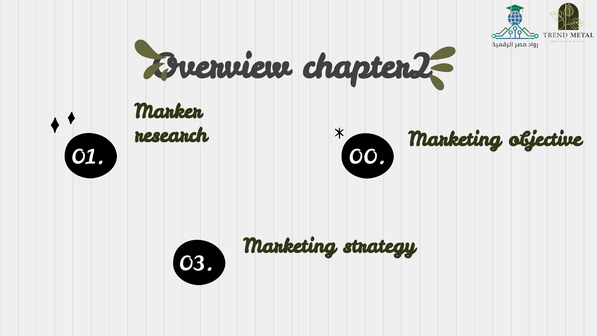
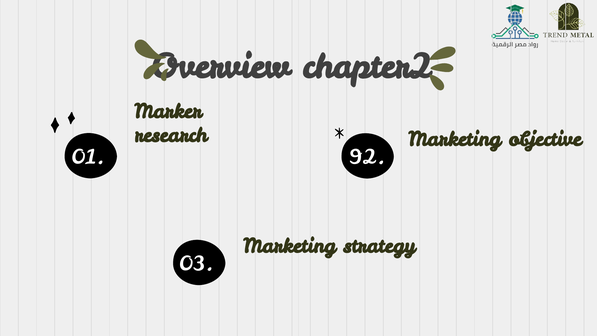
00: 00 -> 92 (367, 157)
